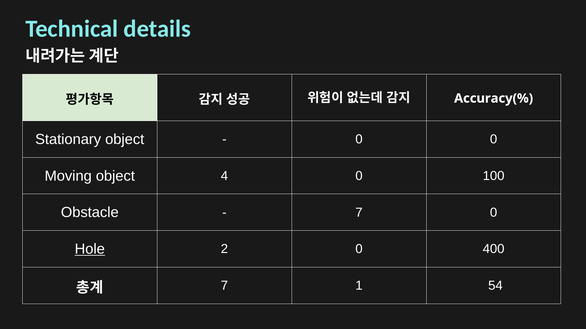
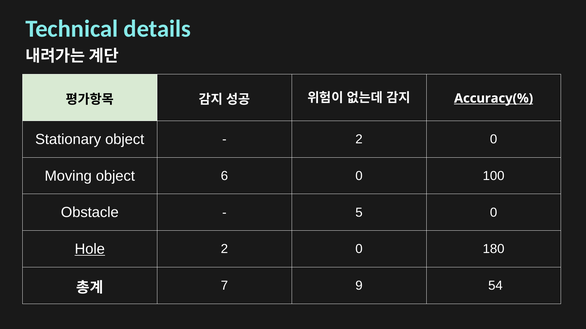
Accuracy(% underline: none -> present (494, 98)
0: 0 -> 2 (359, 140)
4: 4 -> 6 (224, 176)
7: 7 -> 5 (359, 213)
400: 400 -> 180 (494, 249)
1: 1 -> 9 (359, 286)
